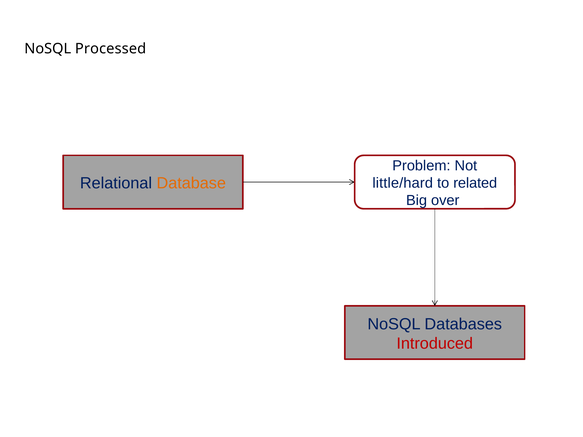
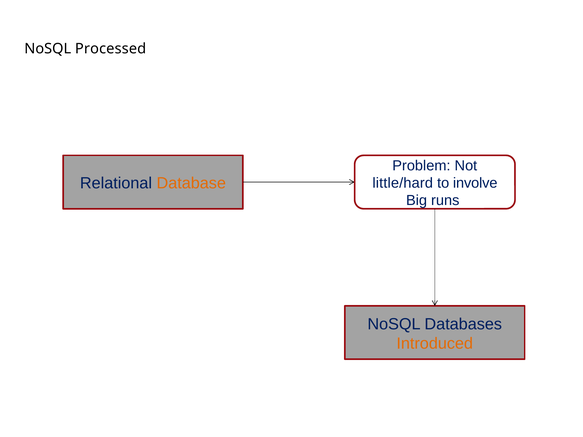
related: related -> involve (475, 183)
over: over -> runs (445, 201)
Introduced colour: red -> orange (435, 344)
